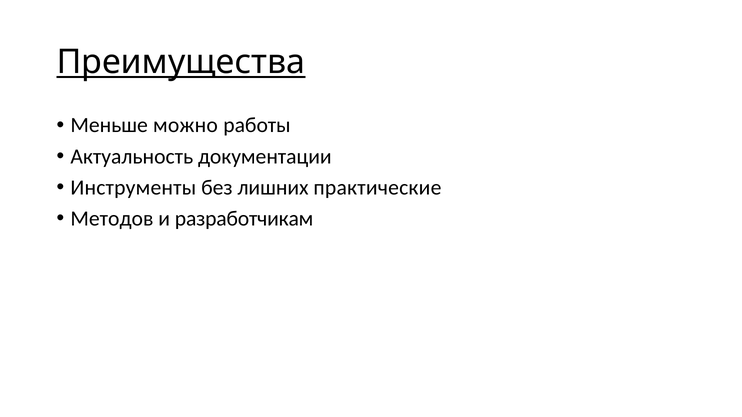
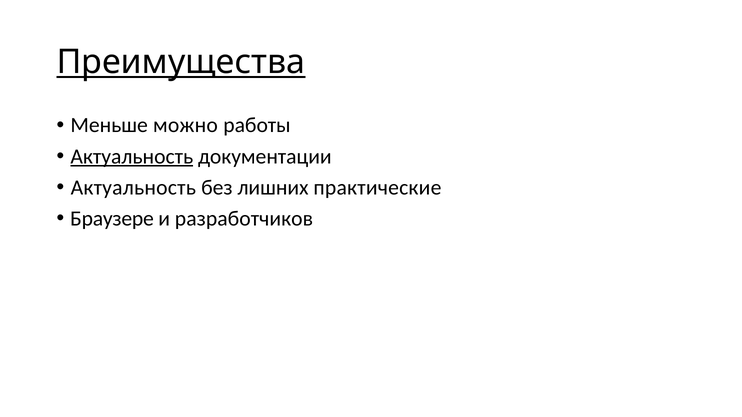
Актуальность underline: none -> present (132, 157)
Инструменты: Инструменты -> Актуальность (133, 188)
Методов: Методов -> Браузере (112, 219)
разработчикам: разработчикам -> разработчиков (244, 219)
